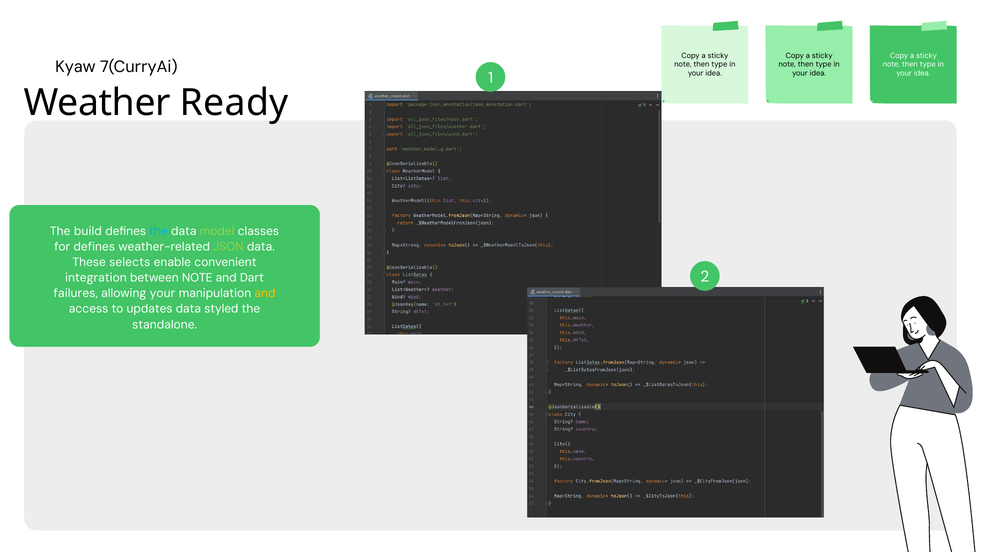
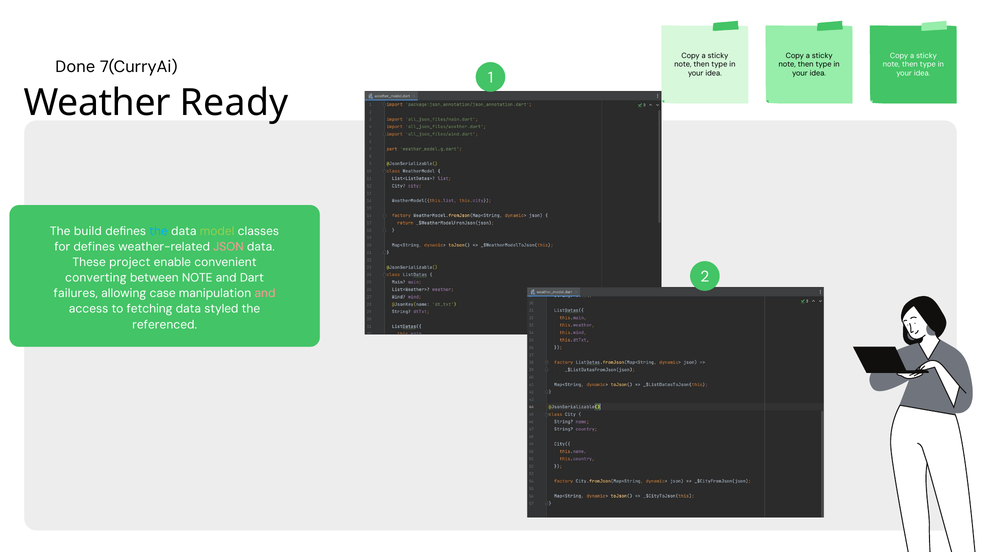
Kyaw: Kyaw -> Done (75, 67)
JSON colour: light green -> pink (228, 247)
selects: selects -> project (130, 262)
integration: integration -> converting (96, 278)
allowing your: your -> case (163, 293)
and colour: yellow -> pink (265, 293)
updates: updates -> fetching (150, 309)
standalone: standalone -> referenced (165, 324)
